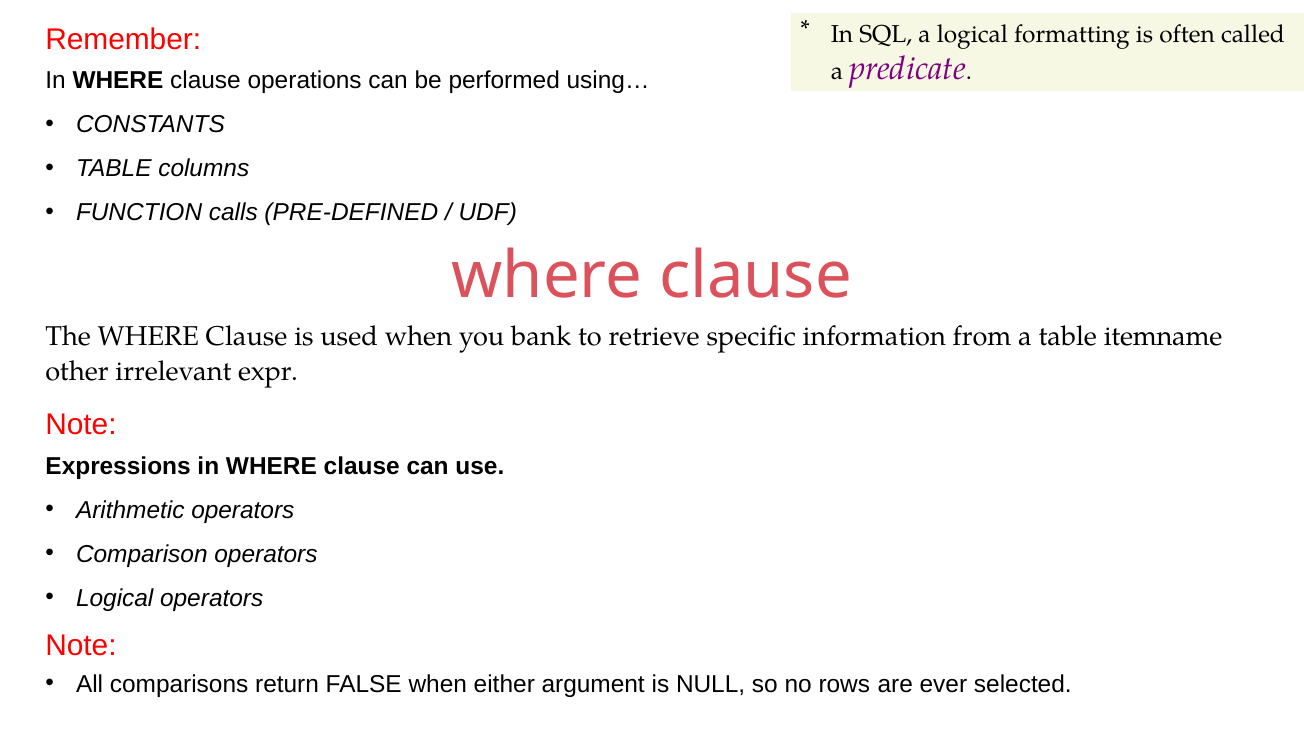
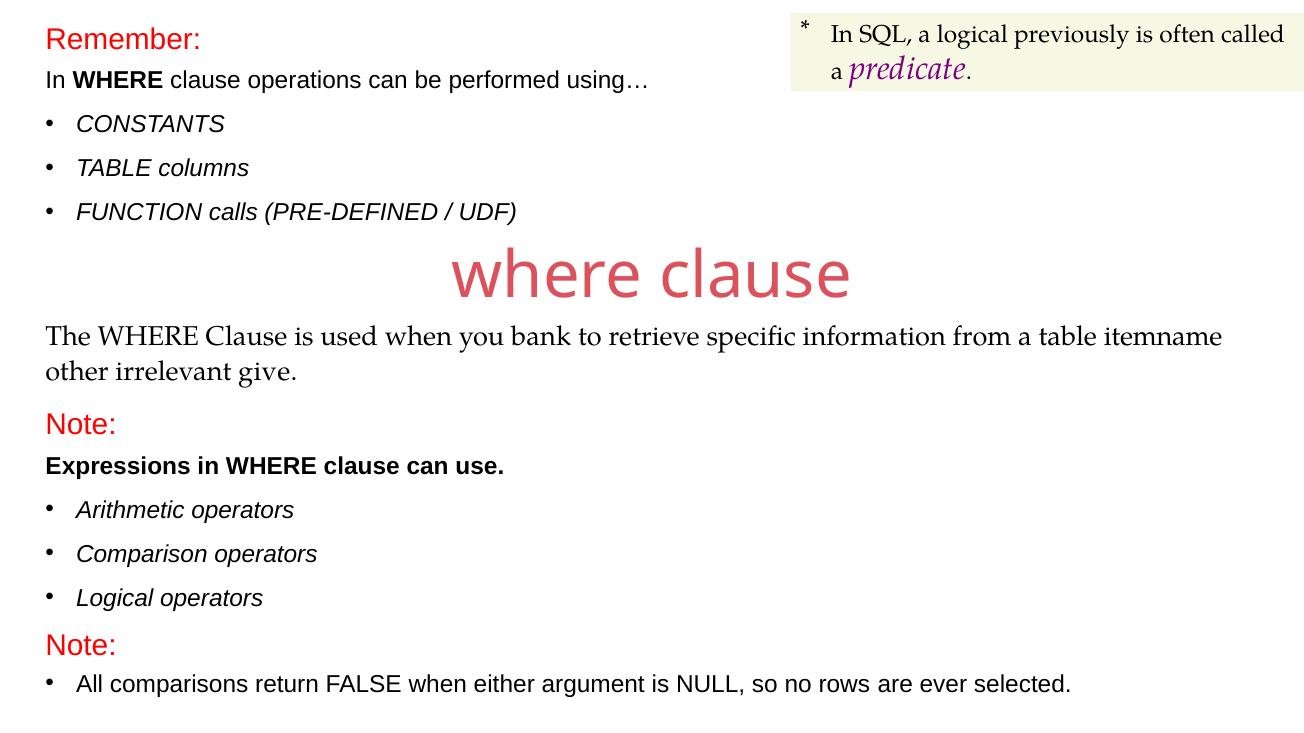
formatting: formatting -> previously (1072, 34)
expr: expr -> give (268, 372)
